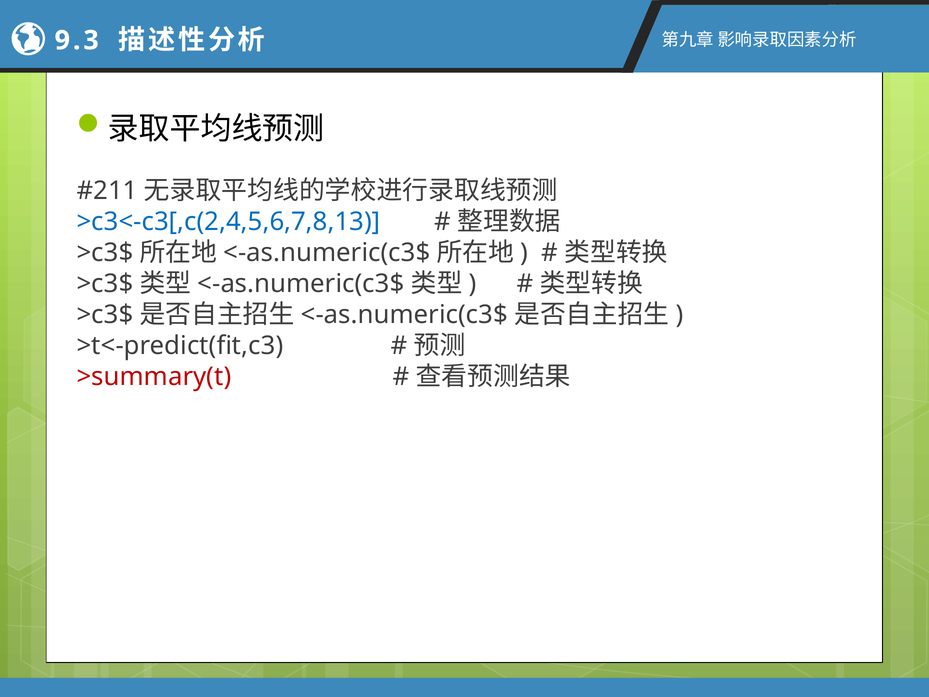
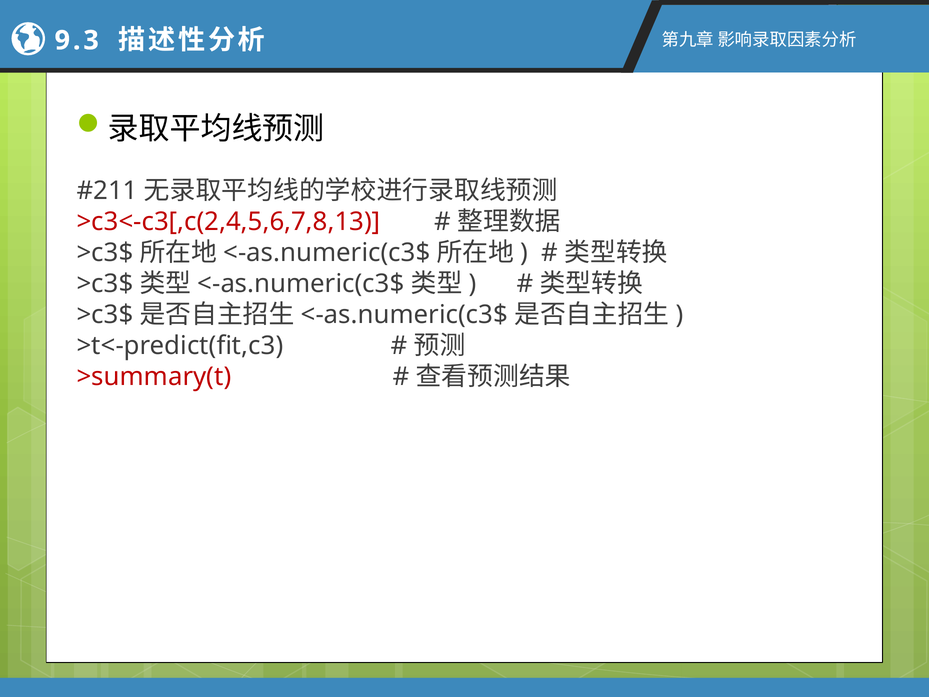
>c3<-c3[,c(2,4,5,6,7,8,13 colour: blue -> red (229, 221)
